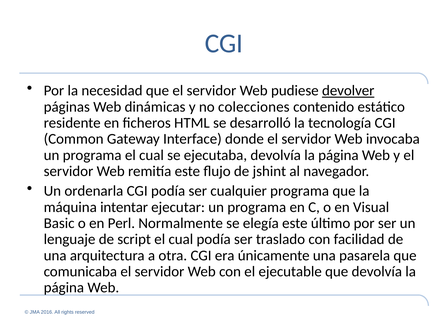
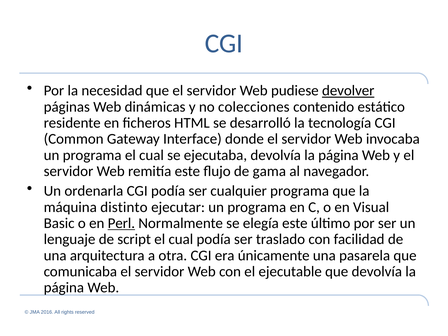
jshint: jshint -> gama (269, 171)
intentar: intentar -> distinto (124, 207)
Perl underline: none -> present (121, 223)
